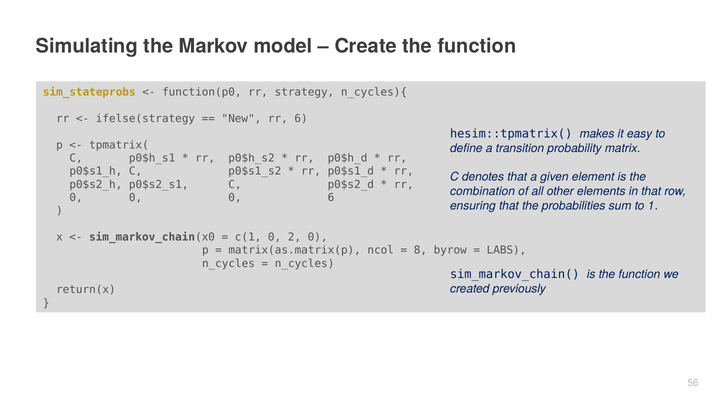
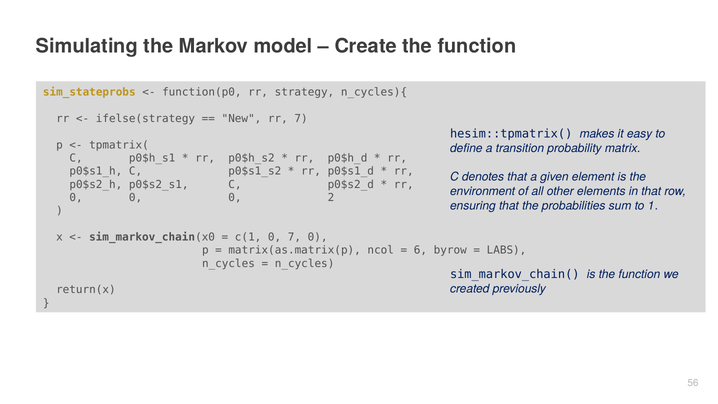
rr 6: 6 -> 7 (301, 119)
combination: combination -> environment (483, 191)
0 6: 6 -> 2 (331, 198)
0 2: 2 -> 7 (294, 237)
8: 8 -> 6 (420, 250)
